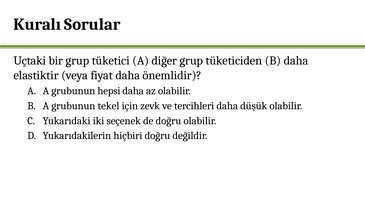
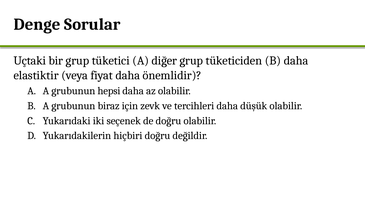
Kuralı: Kuralı -> Denge (37, 24)
tekel: tekel -> biraz (109, 106)
